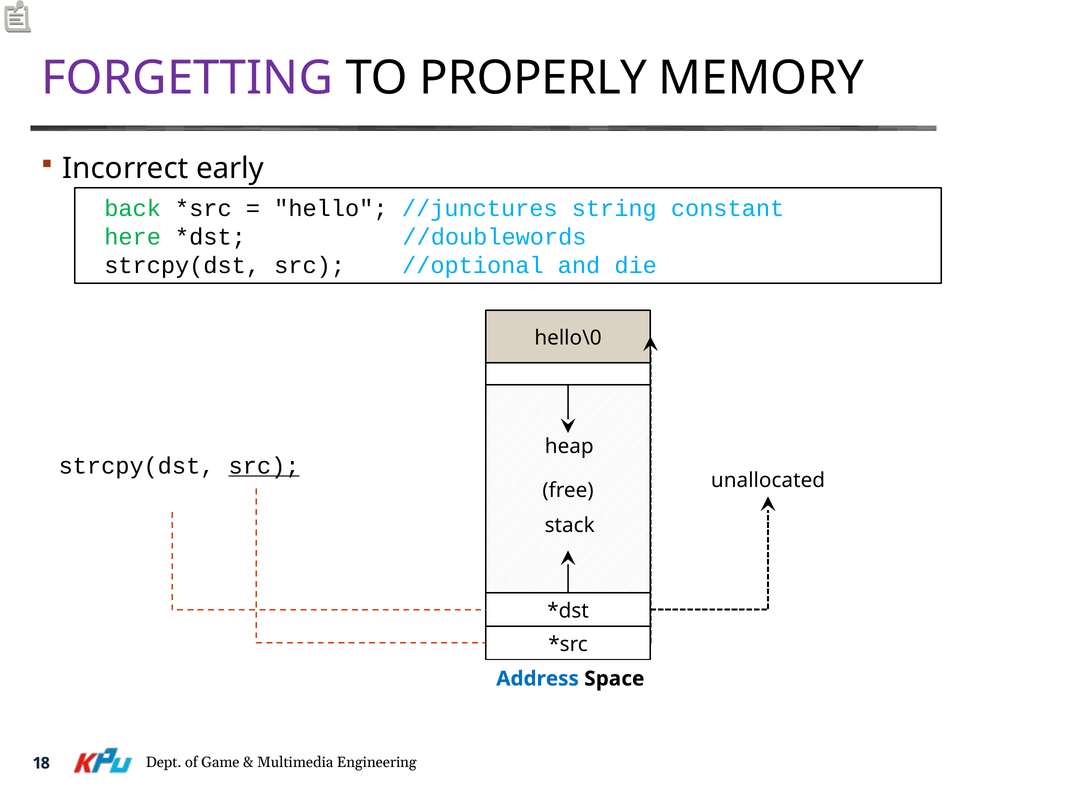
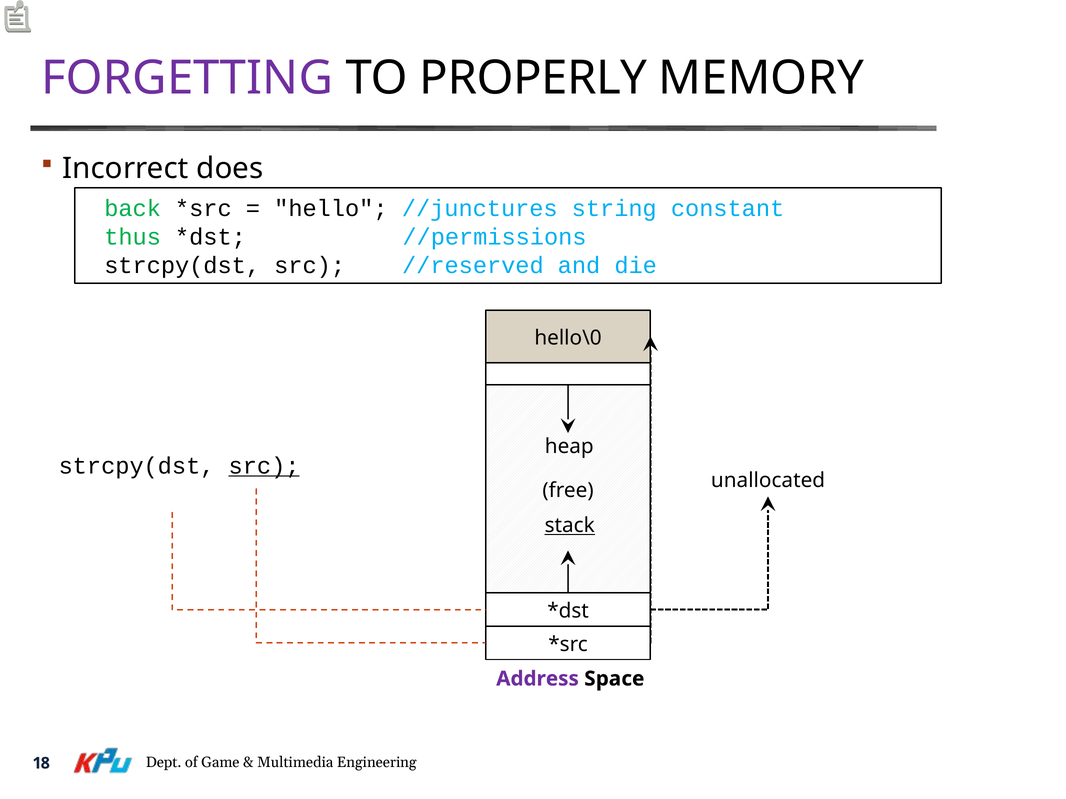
early: early -> does (230, 169)
here: here -> thus (133, 237)
//doublewords: //doublewords -> //permissions (494, 237)
//optional: //optional -> //reserved (473, 266)
stack underline: none -> present (570, 526)
Address colour: blue -> purple (538, 679)
